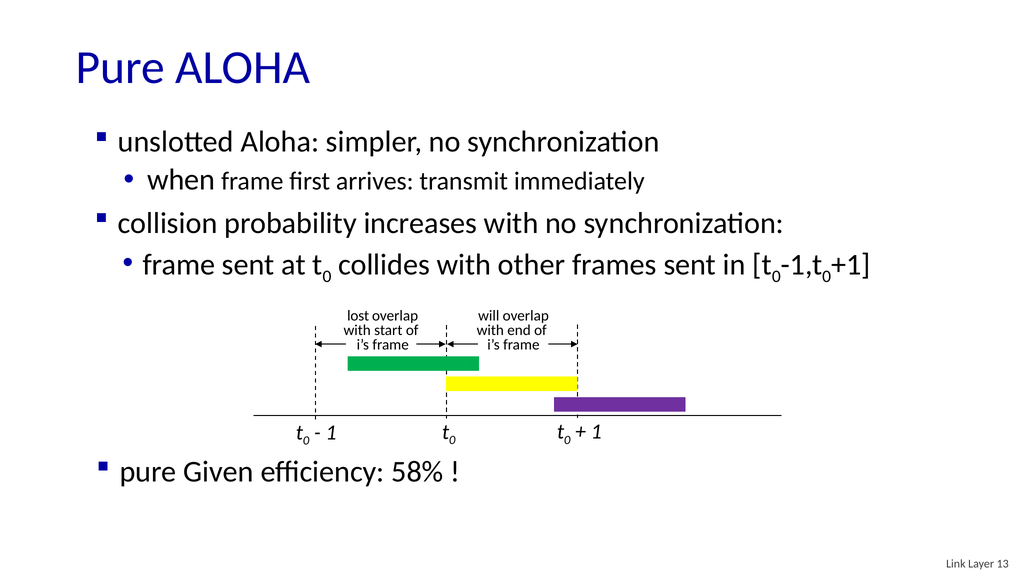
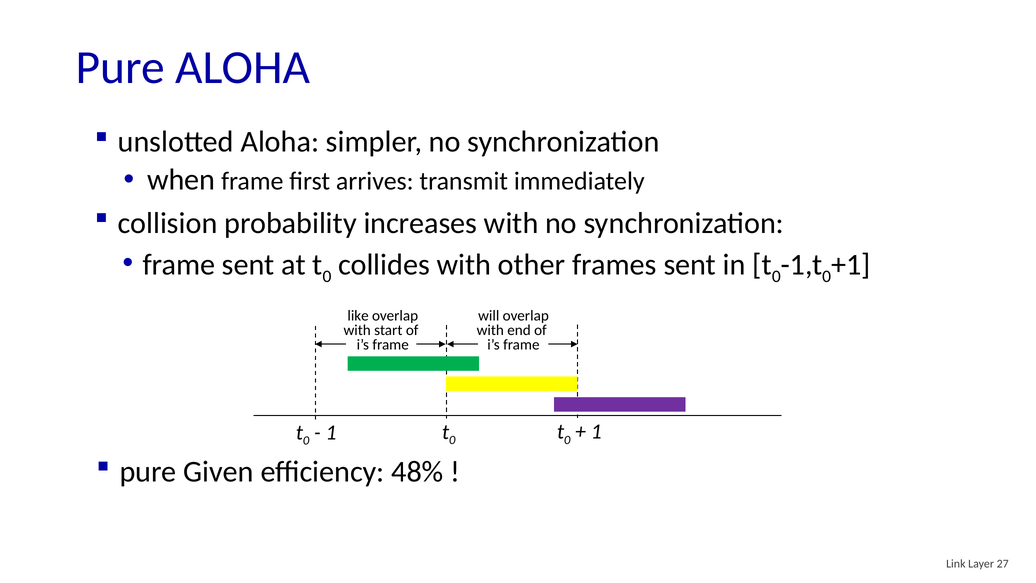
lost: lost -> like (358, 316)
58%: 58% -> 48% (417, 472)
13: 13 -> 27 (1003, 564)
